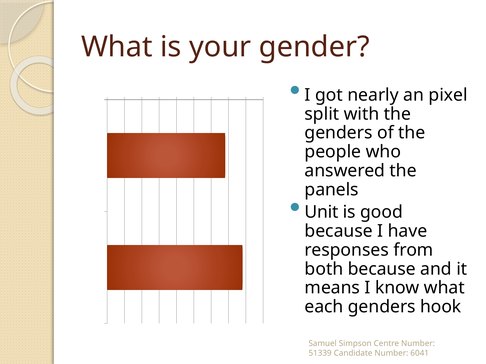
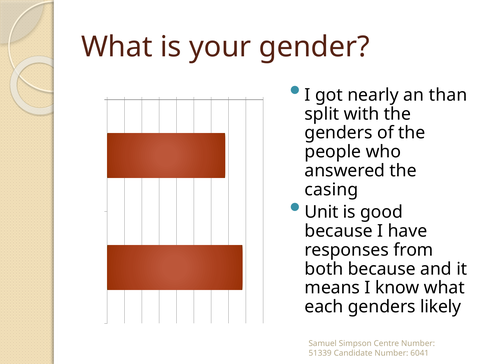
pixel: pixel -> than (448, 95)
panels: panels -> casing (332, 190)
hook: hook -> likely (441, 307)
